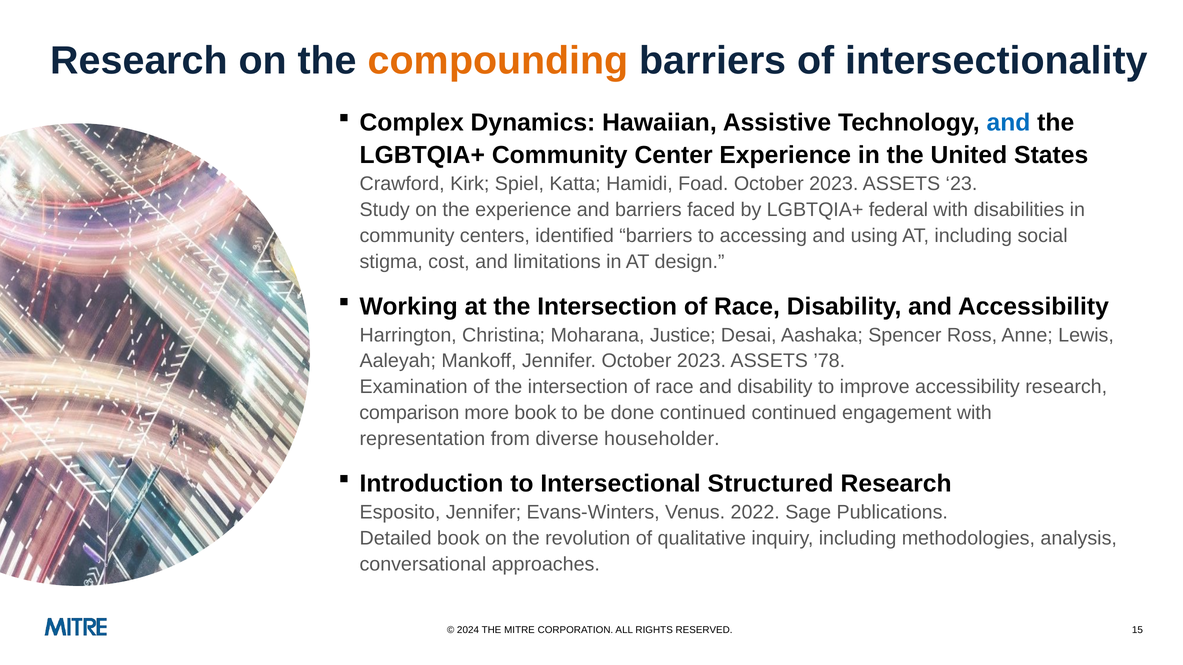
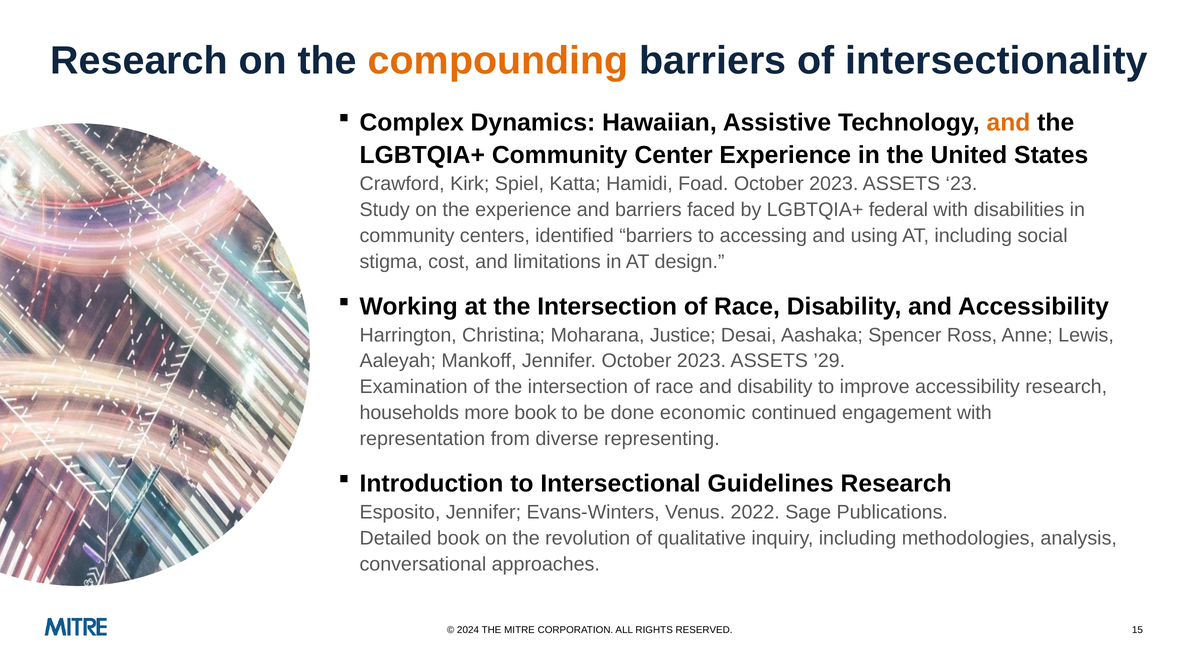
and colour: blue -> orange (1008, 123)
’78: ’78 -> ’29 (829, 361)
comparison: comparison -> households (409, 413)
done continued: continued -> economic (703, 413)
householder: householder -> representing (662, 439)
Structured: Structured -> Guidelines (771, 484)
